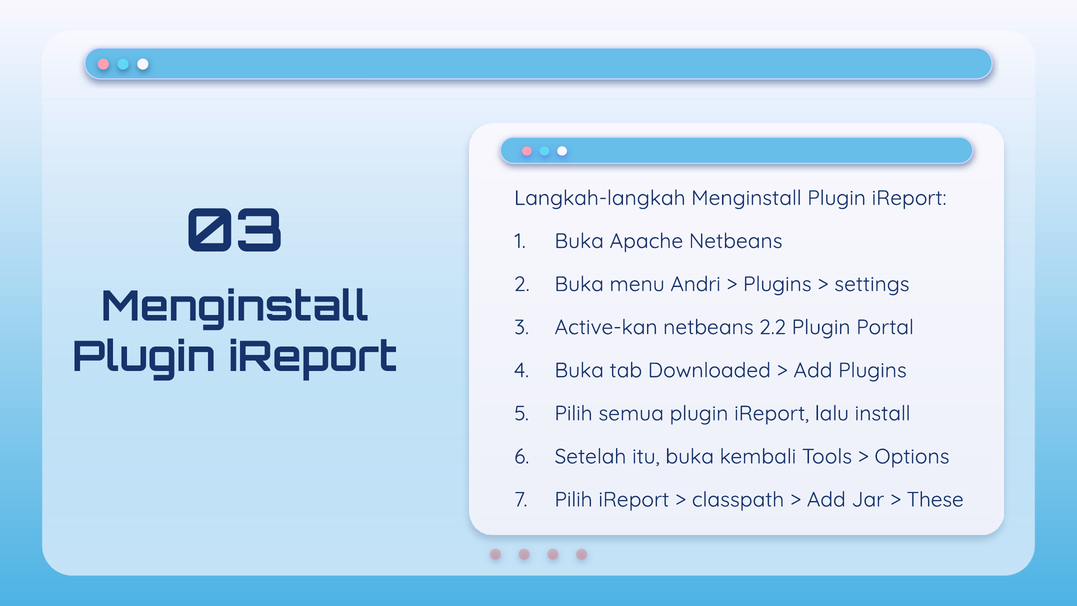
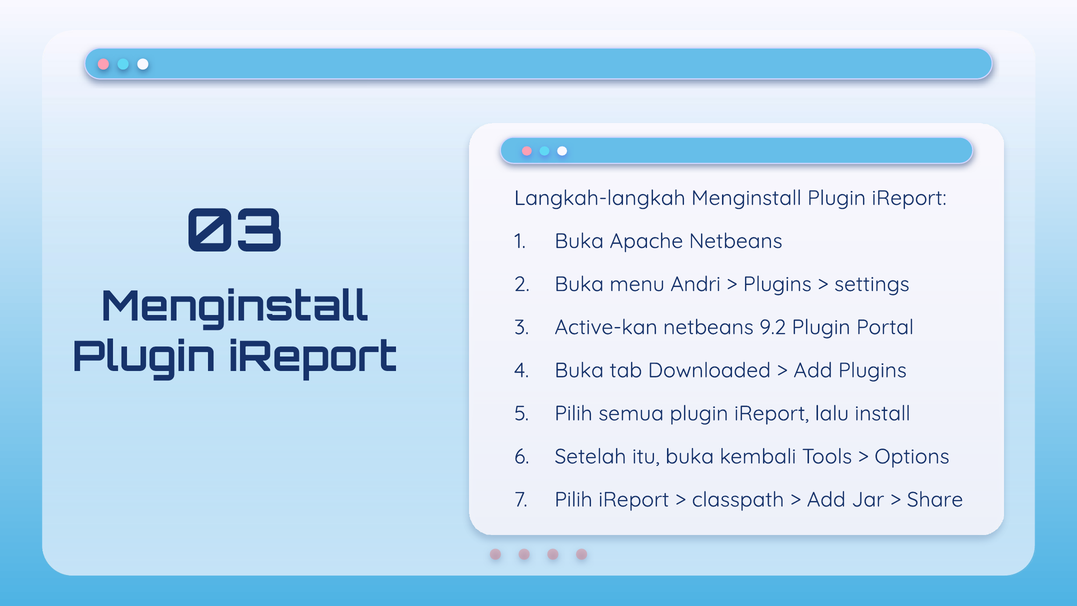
2.2: 2.2 -> 9.2 (773, 327)
These: These -> Share (935, 500)
